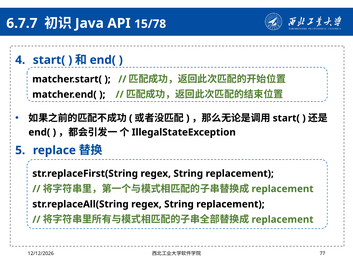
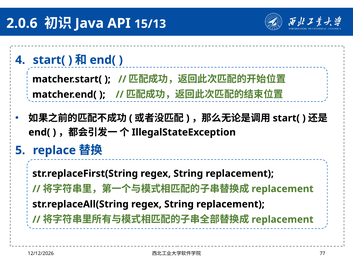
6.7.7: 6.7.7 -> 2.0.6 (22, 23)
15/78: 15/78 -> 15/13 (150, 24)
